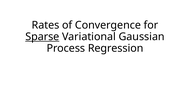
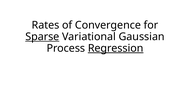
Regression underline: none -> present (116, 48)
